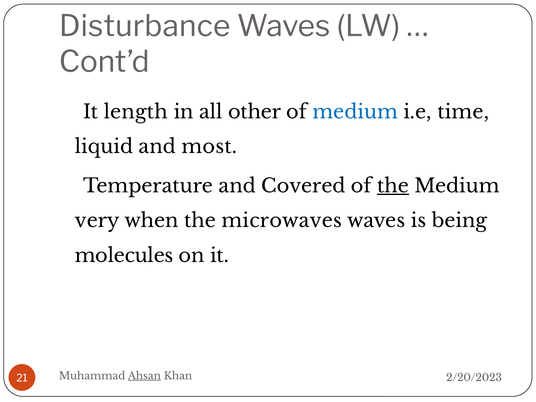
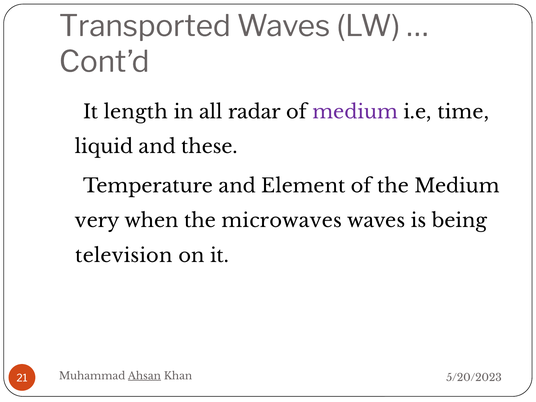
Disturbance: Disturbance -> Transported (145, 26)
other: other -> radar (254, 112)
medium colour: blue -> purple (355, 112)
most: most -> these (209, 147)
Covered: Covered -> Element (303, 186)
the underline: present -> none (393, 186)
molecules: molecules -> television (124, 256)
2/20/2023: 2/20/2023 -> 5/20/2023 (474, 378)
